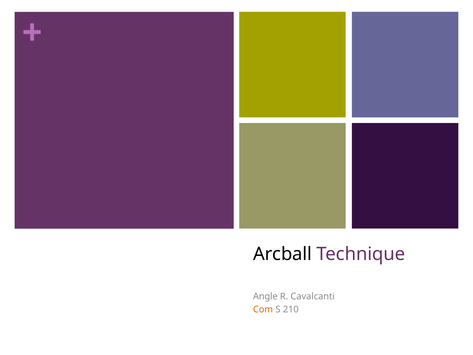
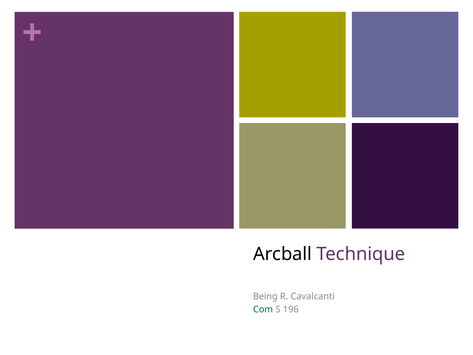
Angle: Angle -> Being (265, 296)
Com colour: orange -> green (263, 309)
210: 210 -> 196 (291, 309)
